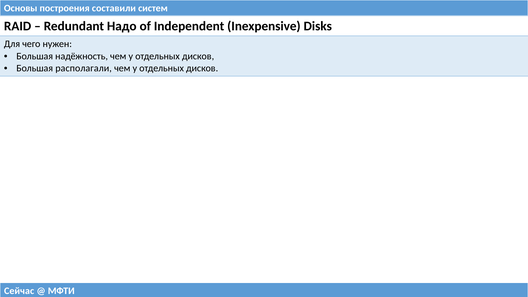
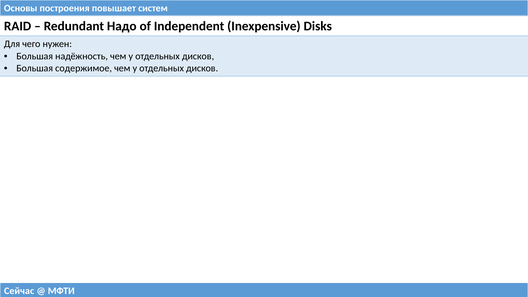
составили: составили -> повышает (114, 8)
располагали: располагали -> содержимое (84, 68)
